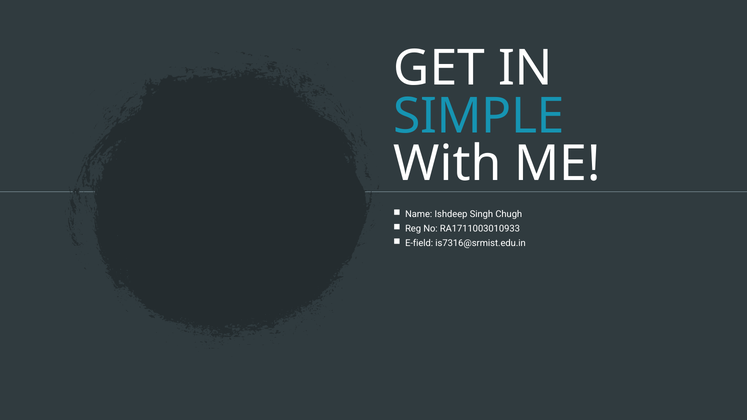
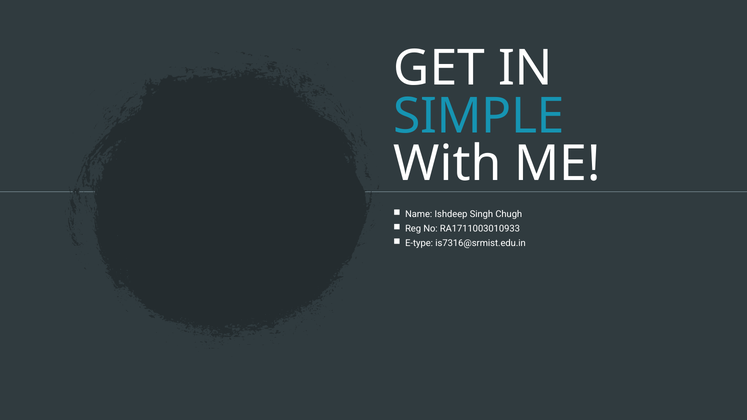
E-field: E-field -> E-type (419, 243)
